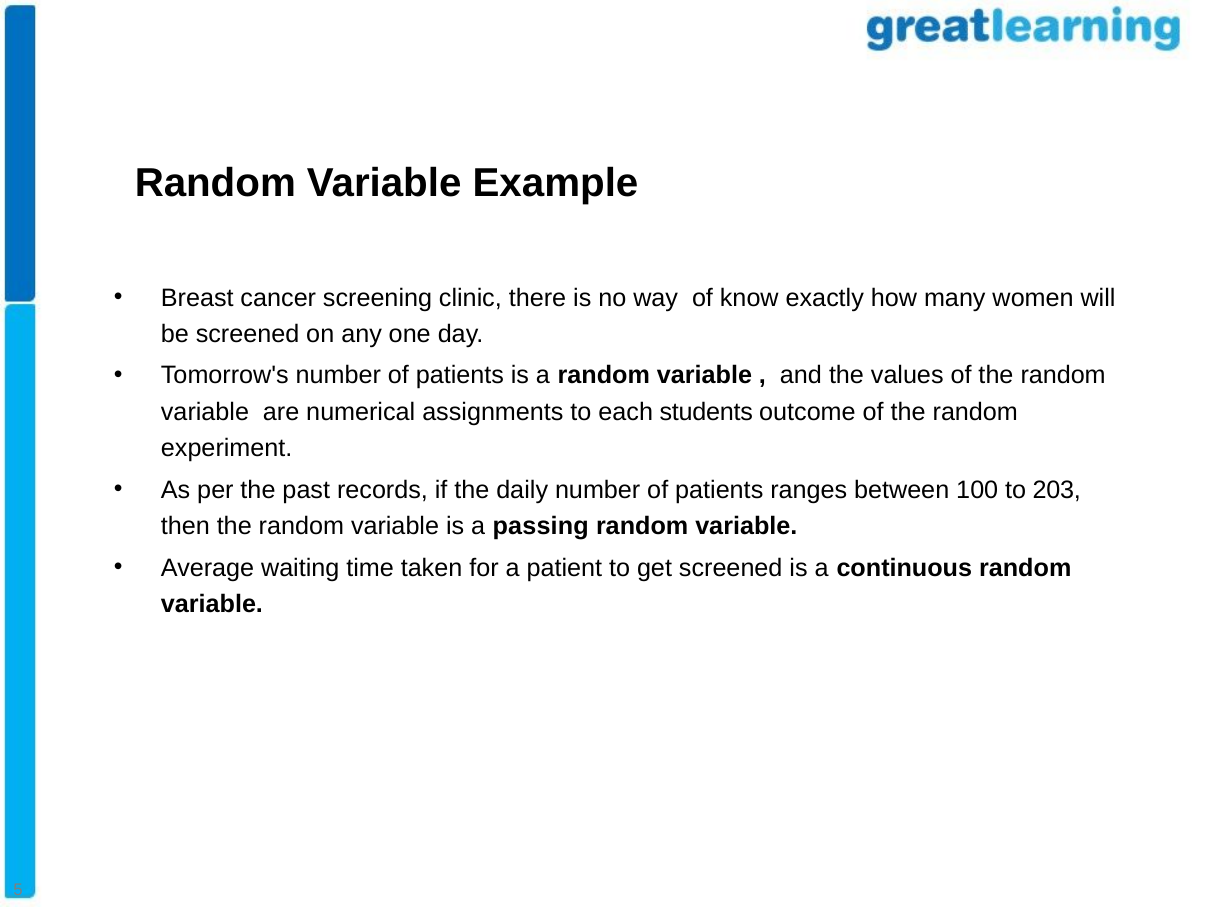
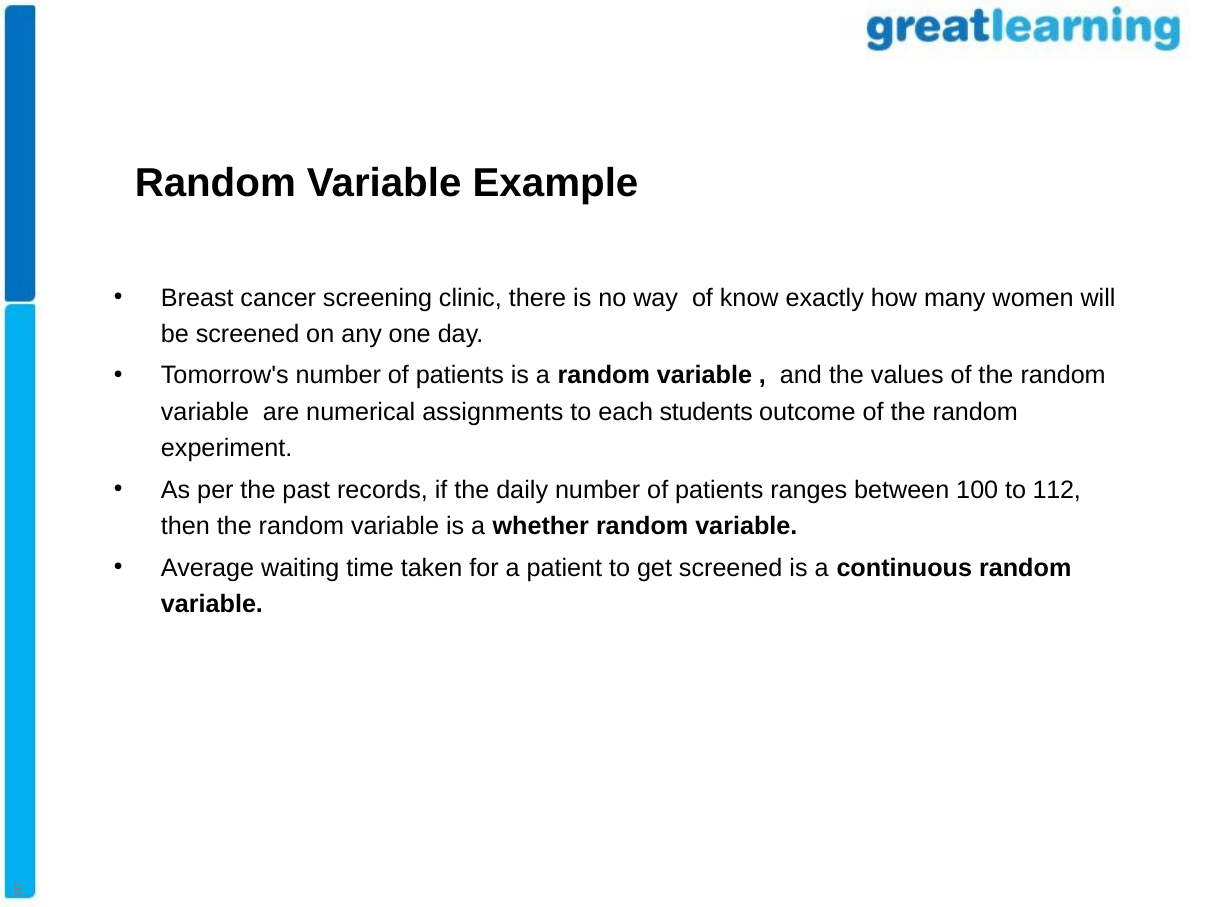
203: 203 -> 112 (1057, 490)
passing: passing -> whether (541, 526)
